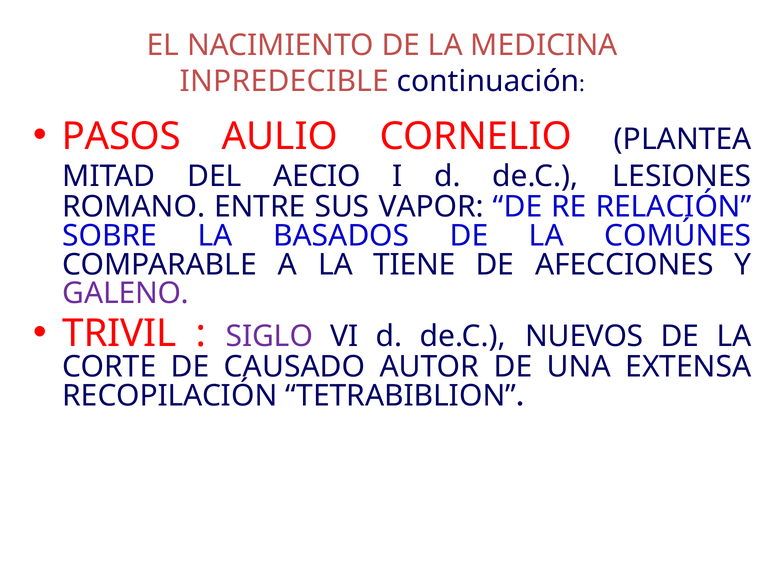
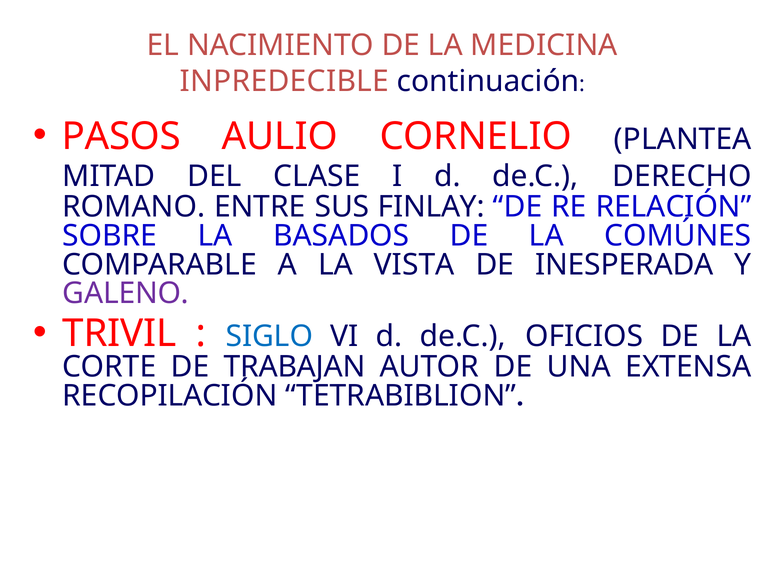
AECIO: AECIO -> CLASE (317, 176)
LESIONES: LESIONES -> DERECHO (682, 176)
VAPOR: VAPOR -> FINLAY (431, 207)
TIENE: TIENE -> VISTA (414, 265)
AFECCIONES: AFECCIONES -> INESPERADA (624, 265)
SIGLO colour: purple -> blue (269, 337)
NUEVOS: NUEVOS -> OFICIOS (584, 337)
CAUSADO: CAUSADO -> TRABAJAN (295, 367)
